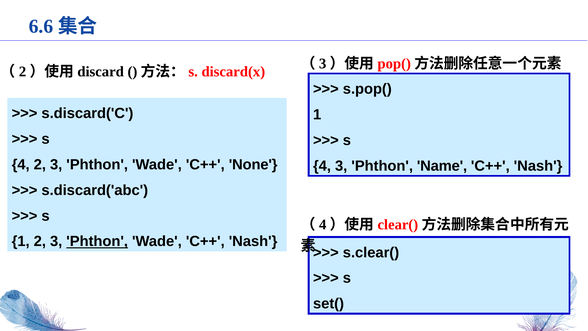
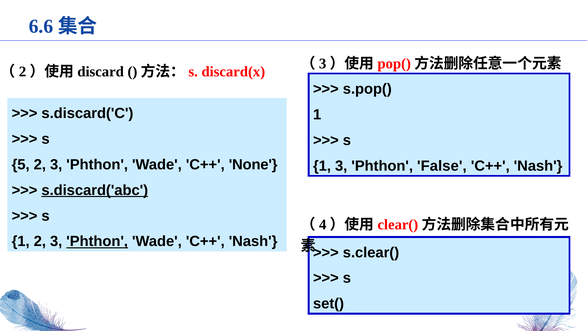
4: 4 -> 5 (21, 165)
4: 4 -> 1 (322, 166)
Name: Name -> False (442, 166)
s.discard('abc underline: none -> present (95, 190)
